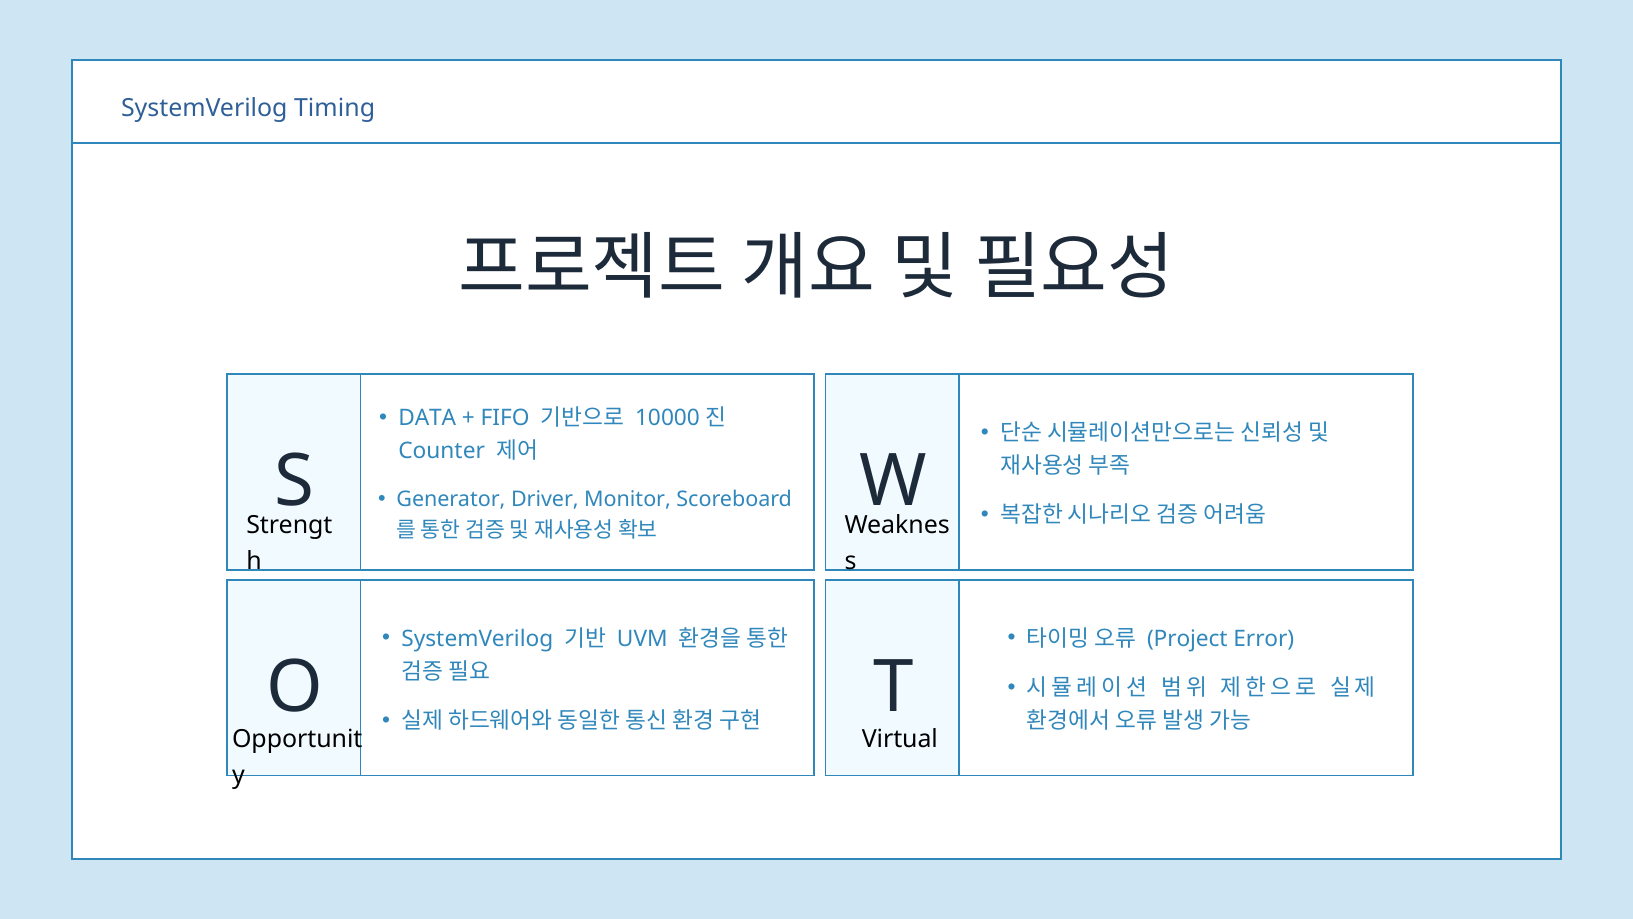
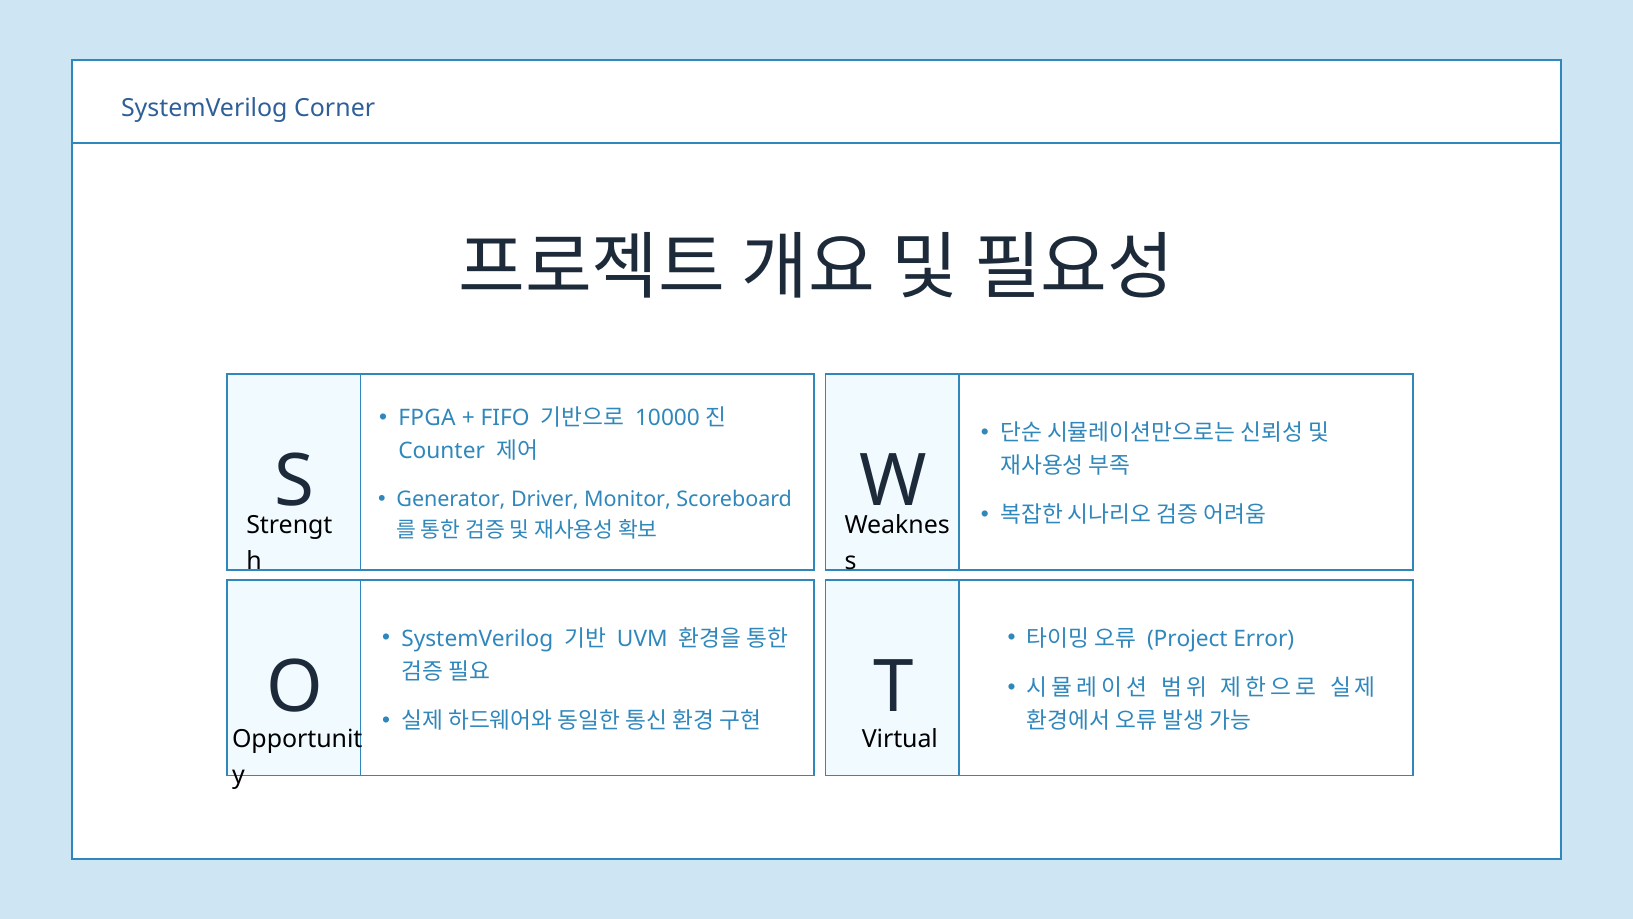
Timing: Timing -> Corner (335, 108)
DATA: DATA -> FPGA (427, 418)
